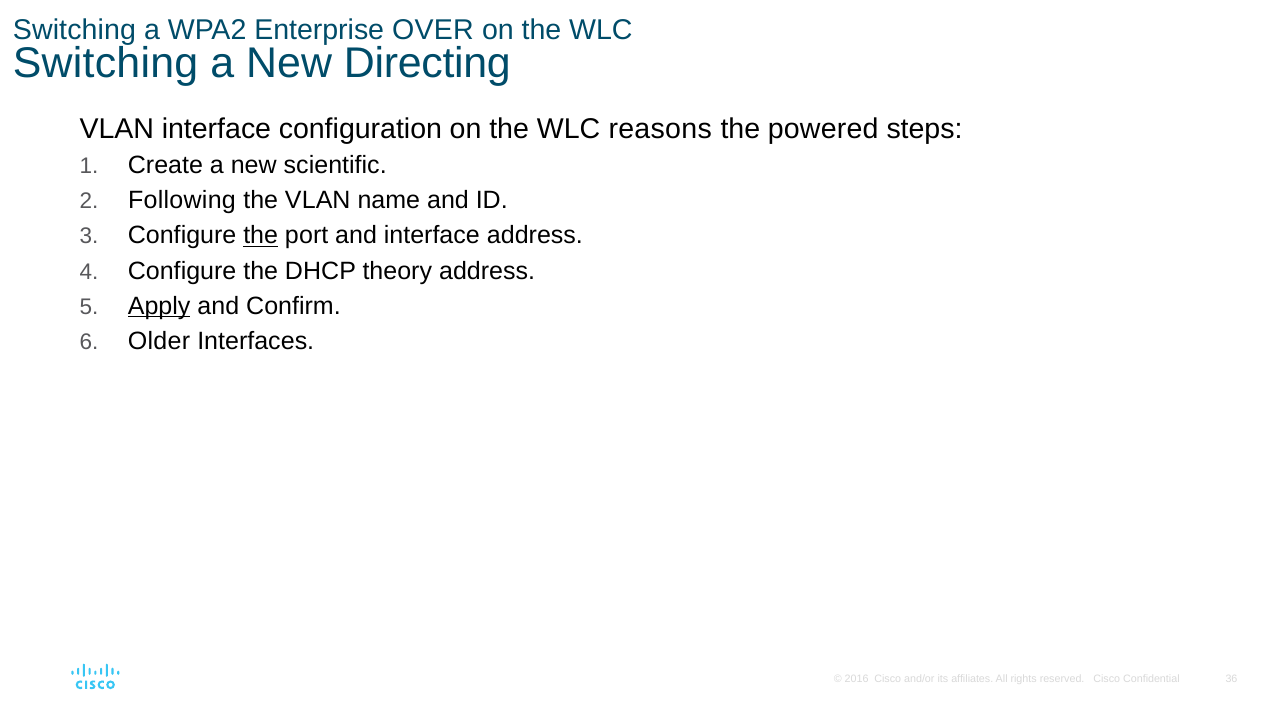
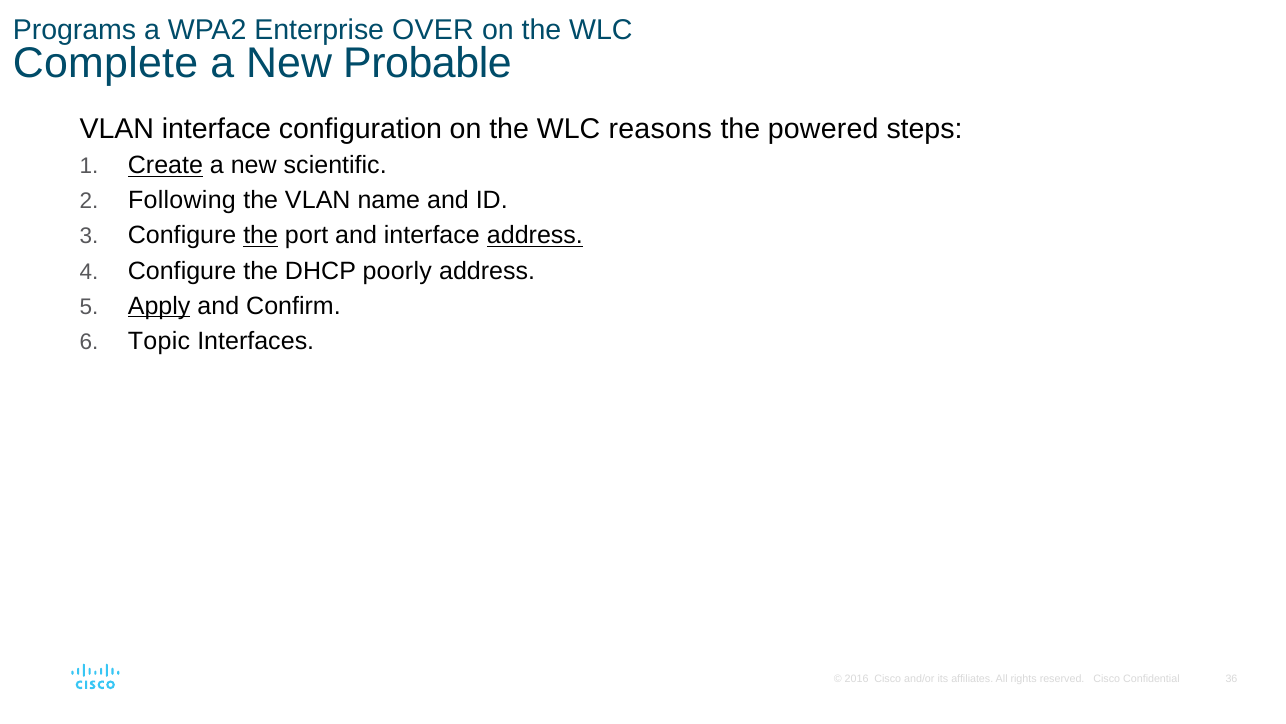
Switching: Switching -> Programs (75, 30)
Switching: Switching -> Complete (106, 63)
Directing: Directing -> Probable (427, 63)
Create underline: none -> present (165, 165)
address underline: none -> present (535, 235)
theory: theory -> poorly (397, 271)
Older: Older -> Topic (159, 341)
